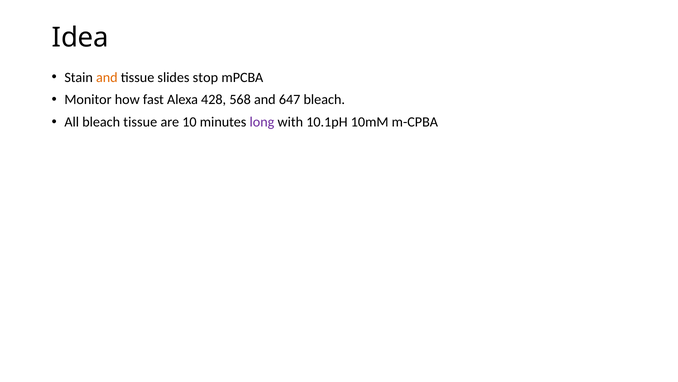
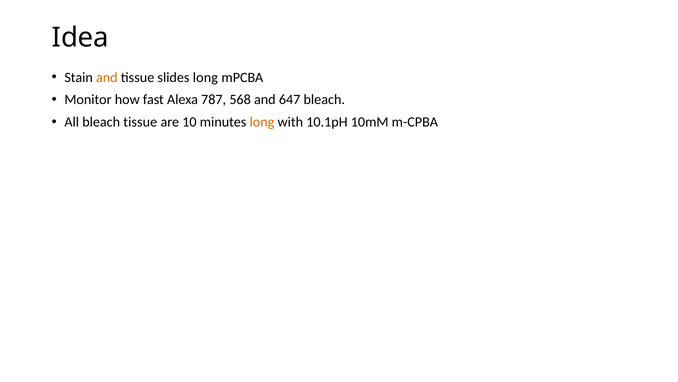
slides stop: stop -> long (205, 77)
428: 428 -> 787 (214, 100)
long colour: purple -> orange (262, 122)
